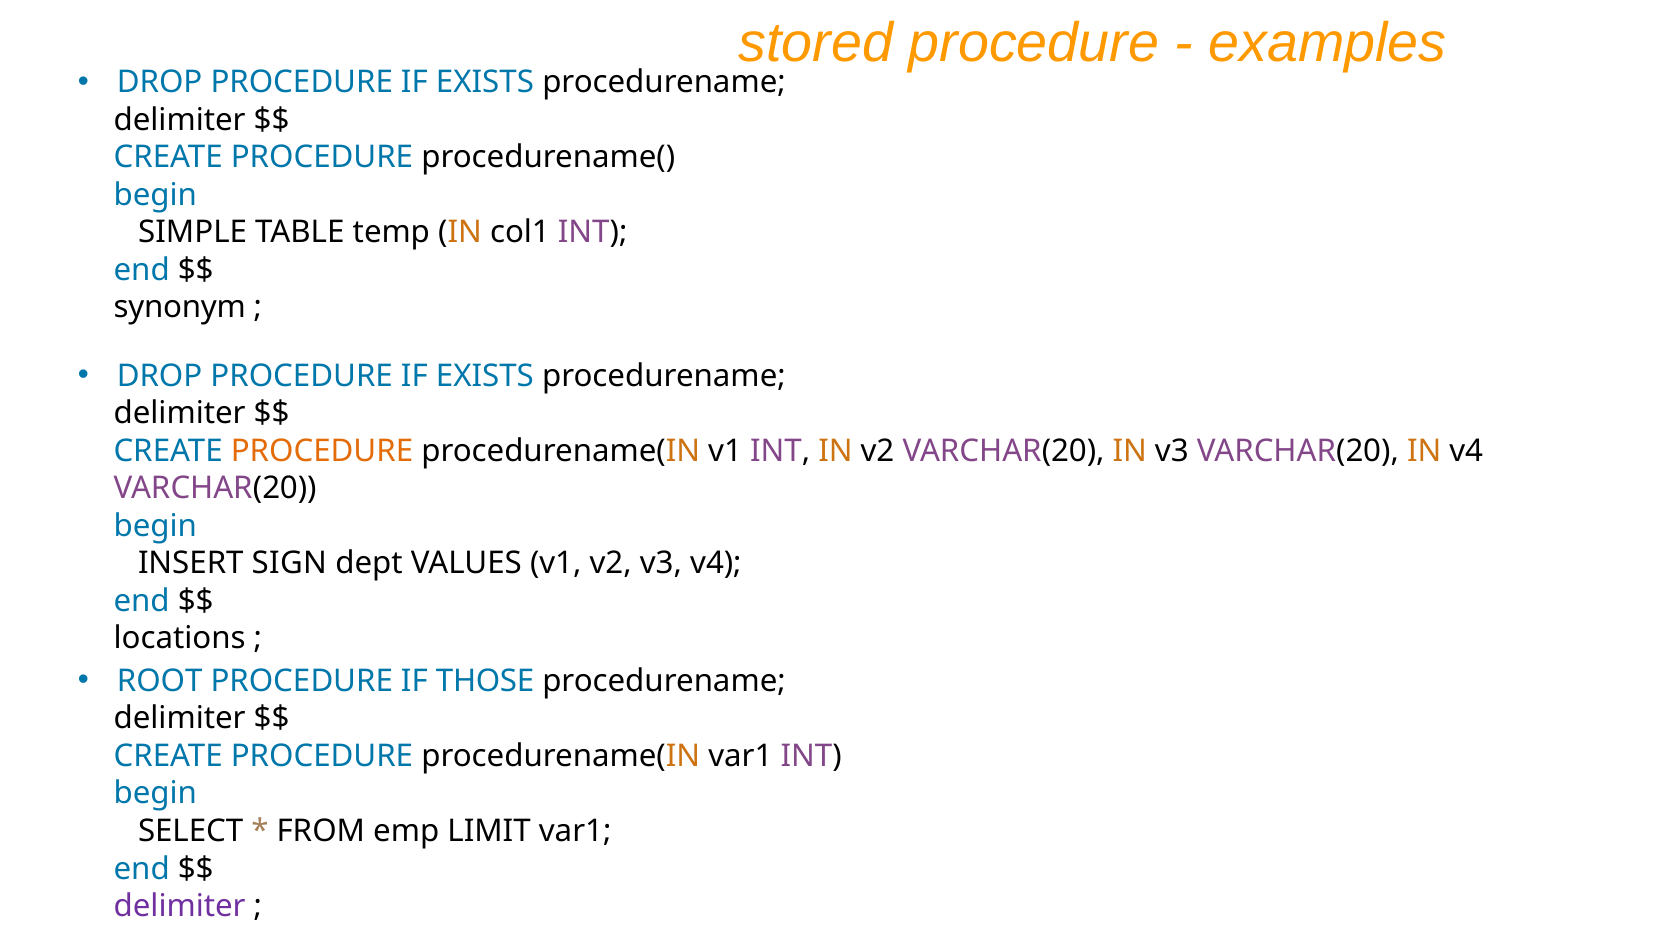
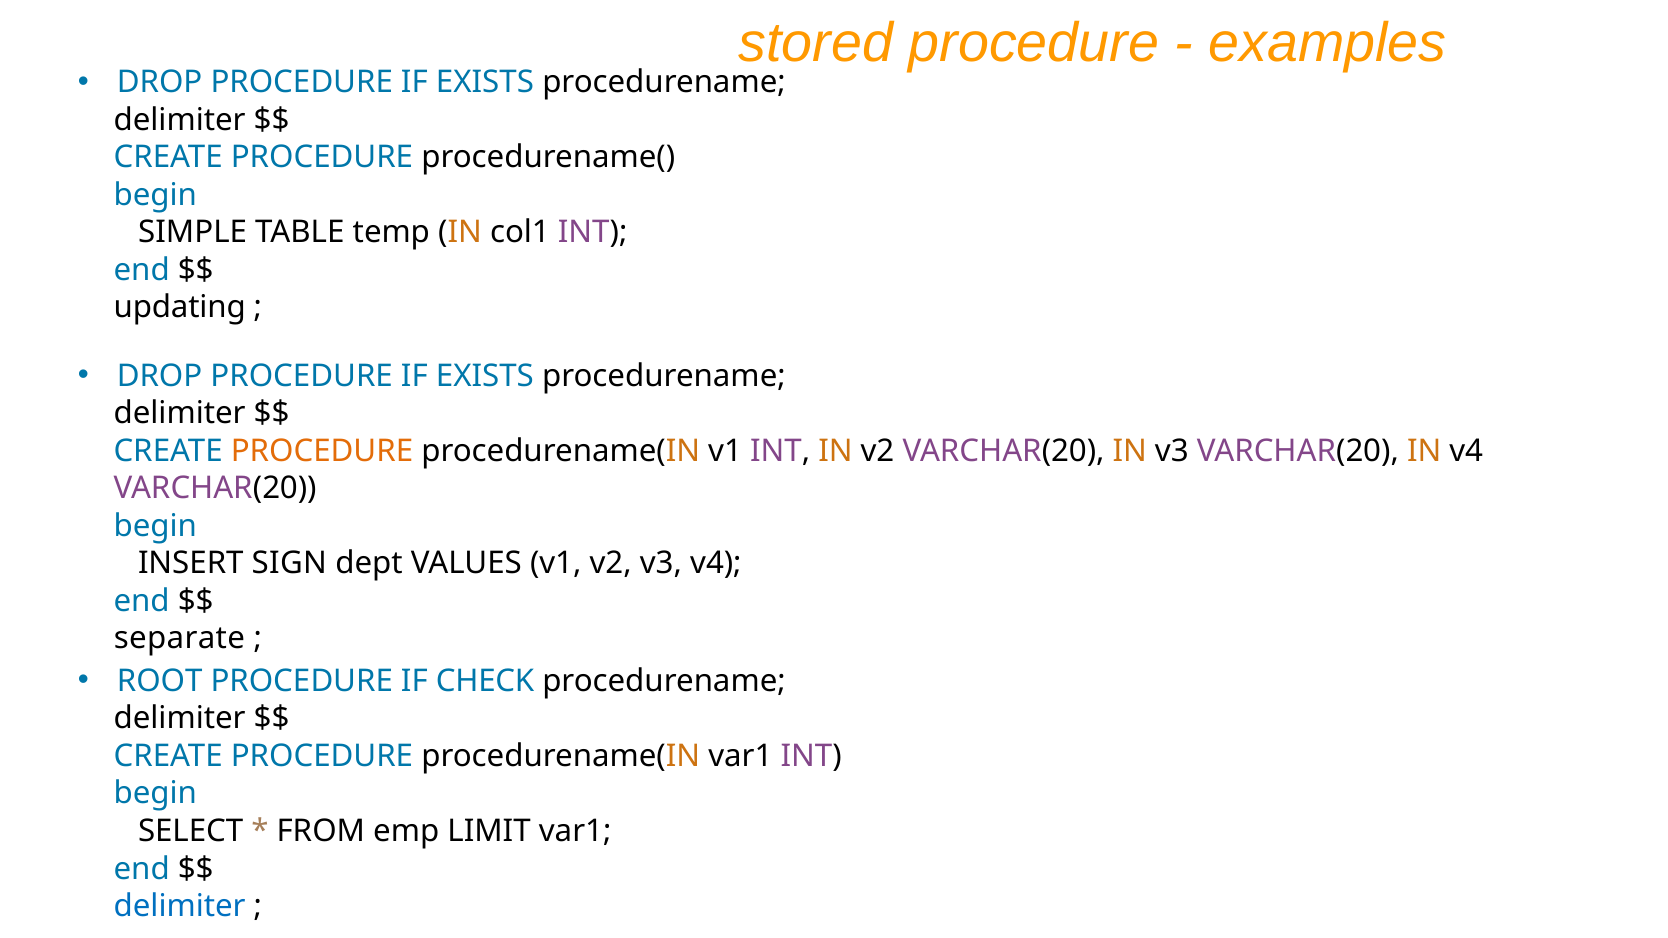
synonym: synonym -> updating (180, 308)
locations: locations -> separate (179, 639)
THOSE: THOSE -> CHECK (485, 681)
delimiter colour: purple -> blue (180, 906)
